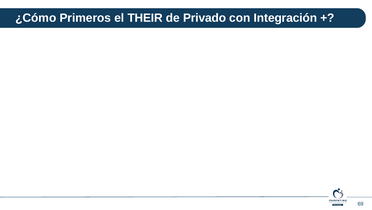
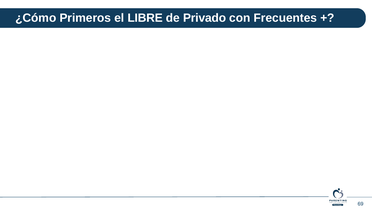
THEIR: THEIR -> LIBRE (145, 18)
Integración: Integración -> Frecuentes (285, 18)
